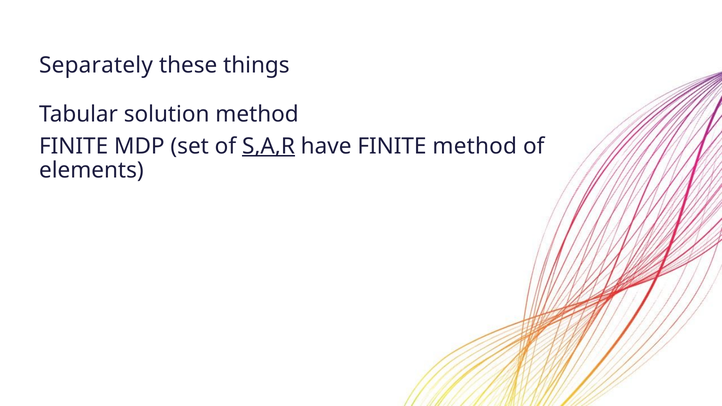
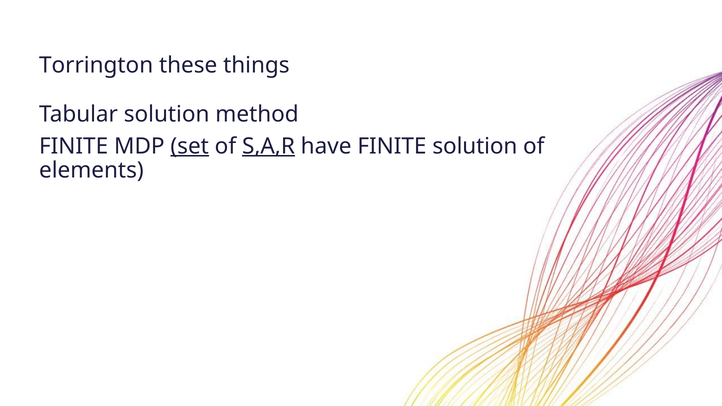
Separately: Separately -> Torrington (96, 65)
set underline: none -> present (190, 146)
FINITE method: method -> solution (475, 146)
